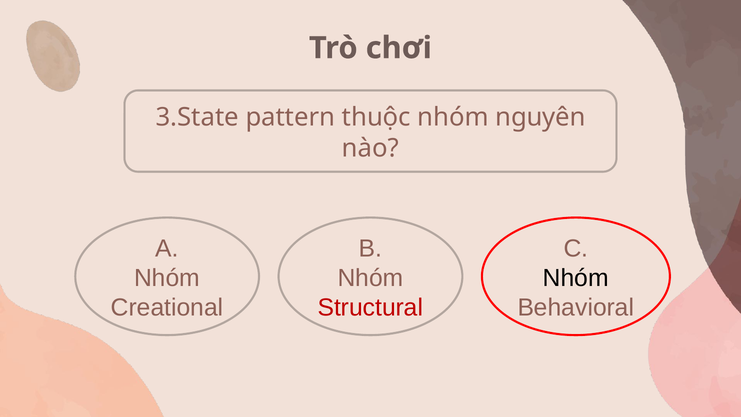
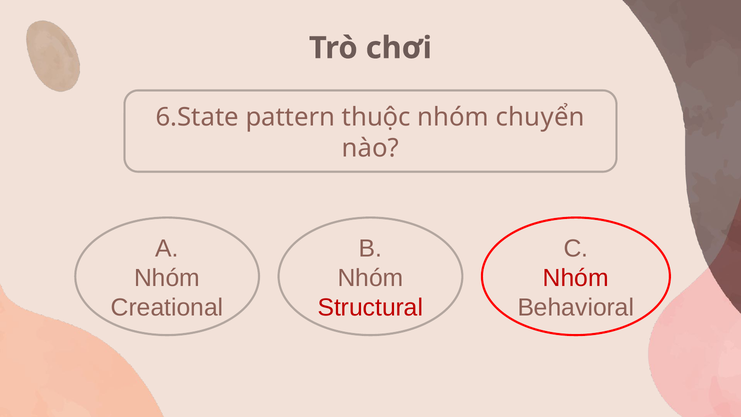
3.State: 3.State -> 6.State (197, 117)
nguyên: nguyên -> chuyển (540, 117)
Nhóm colour: black -> red (576, 278)
